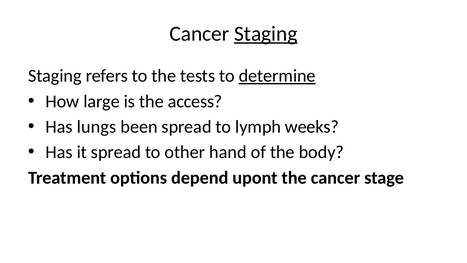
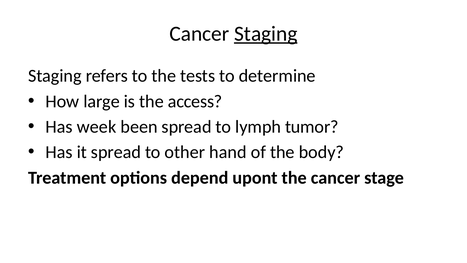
determine underline: present -> none (277, 76)
lungs: lungs -> week (96, 127)
weeks: weeks -> tumor (312, 127)
